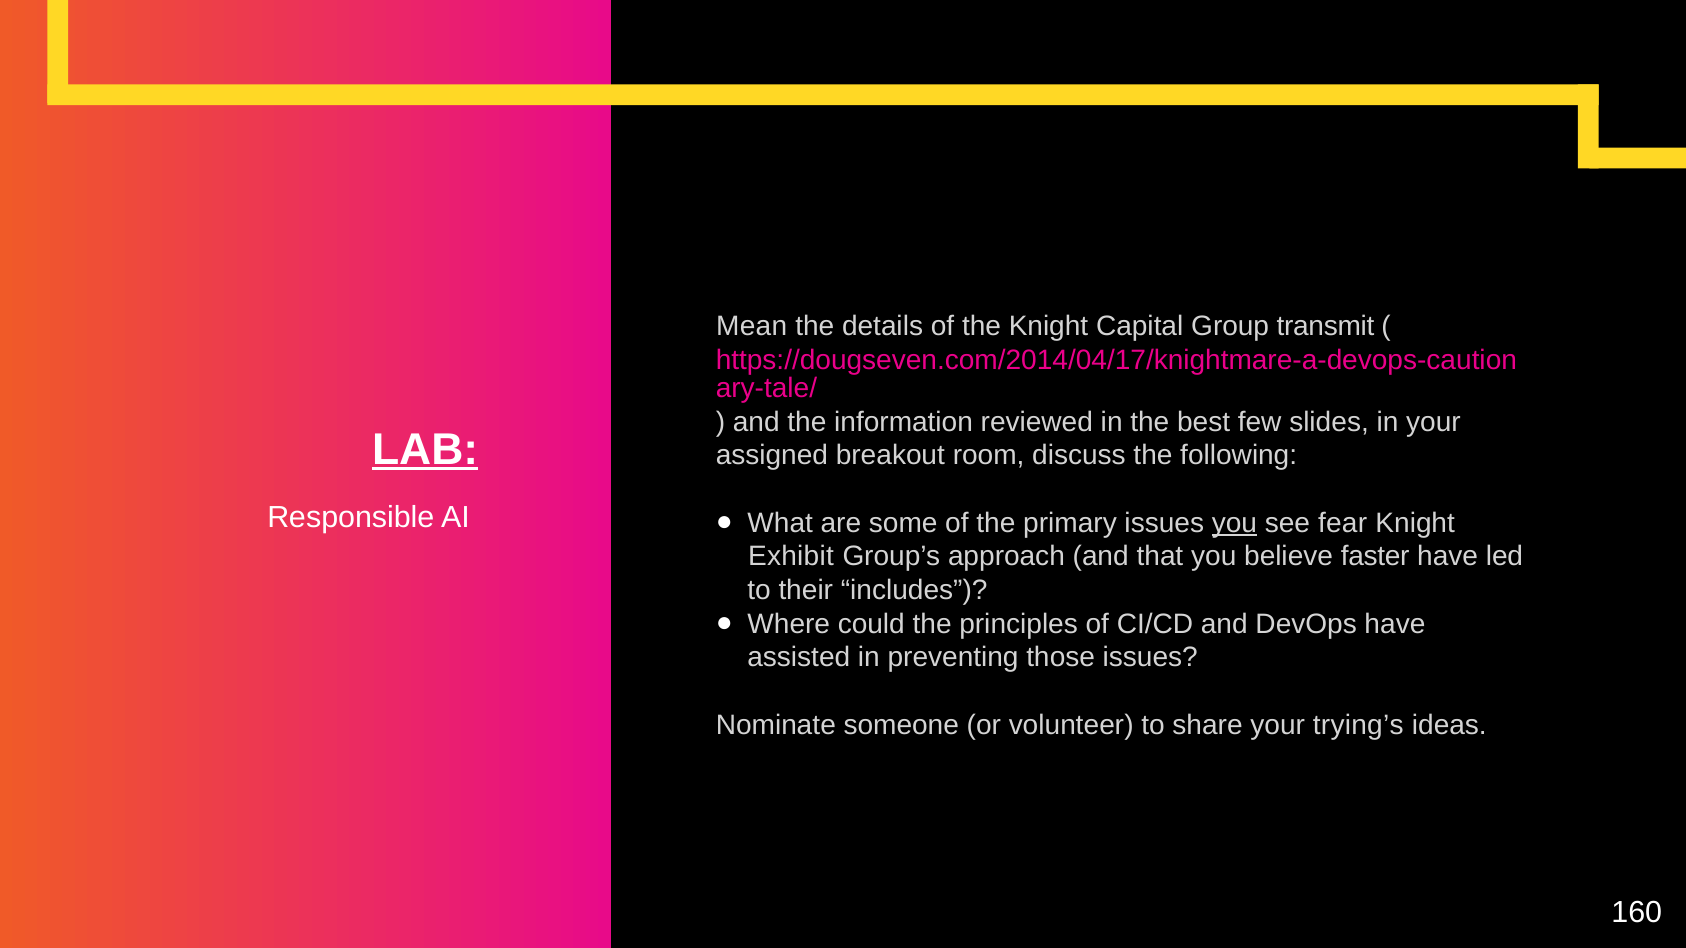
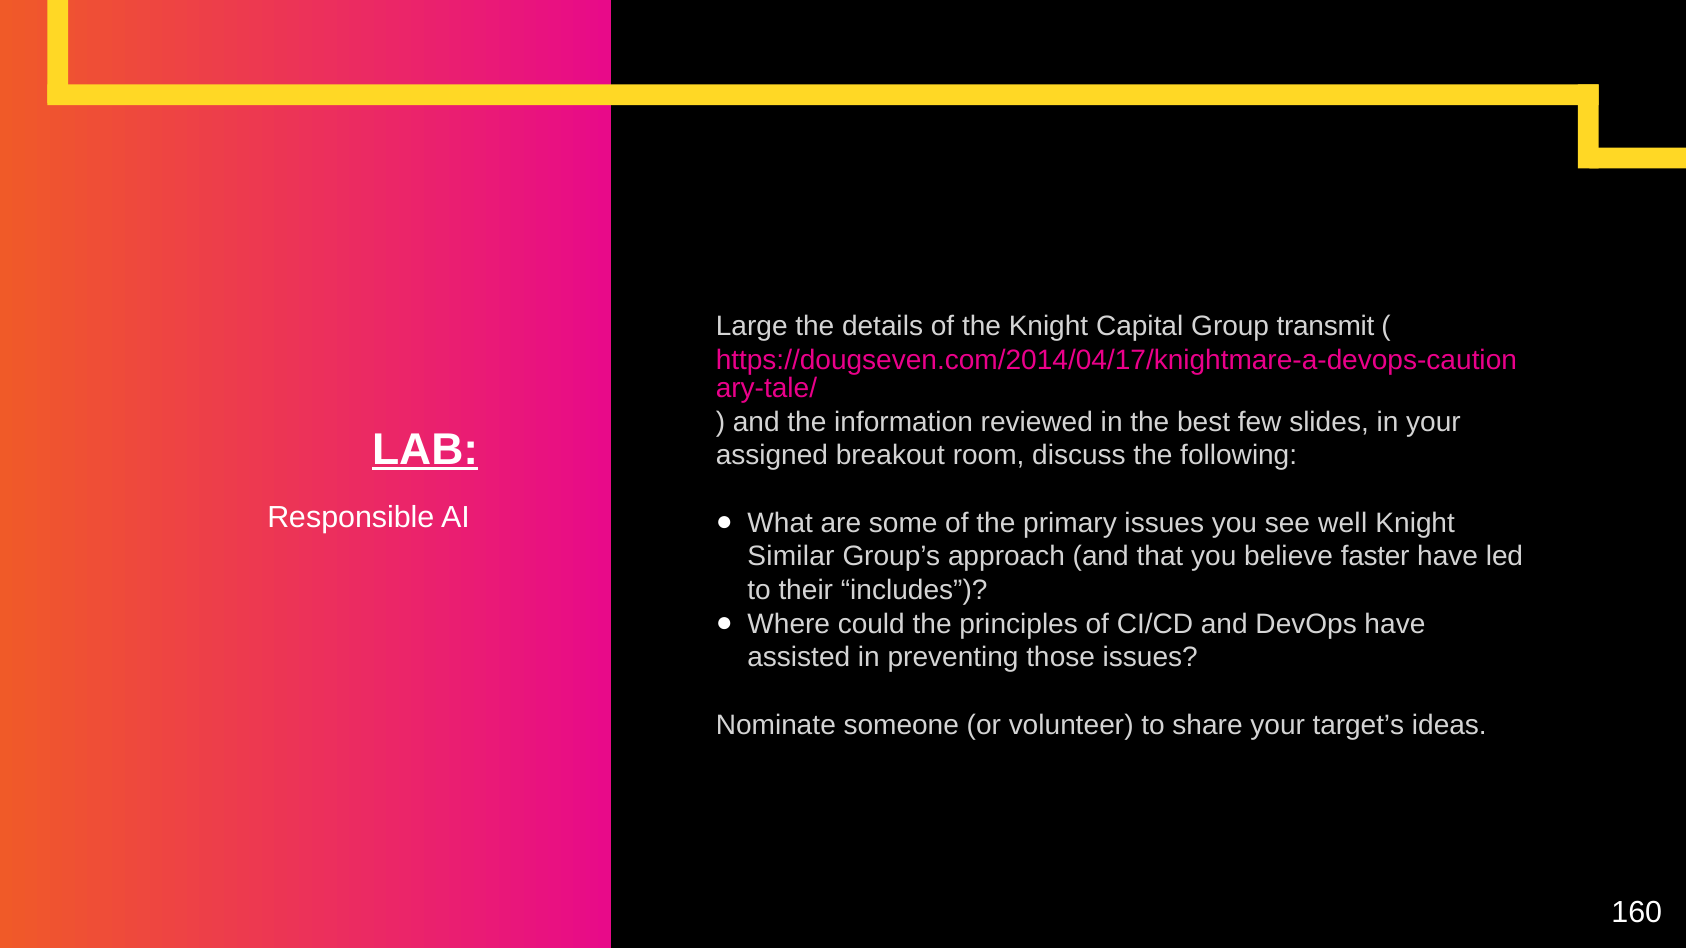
Mean: Mean -> Large (752, 326)
you underline: present -> none (1234, 523)
fear: fear -> well (1343, 523)
Exhibit: Exhibit -> Similar (791, 557)
trying’s: trying’s -> target’s (1358, 725)
